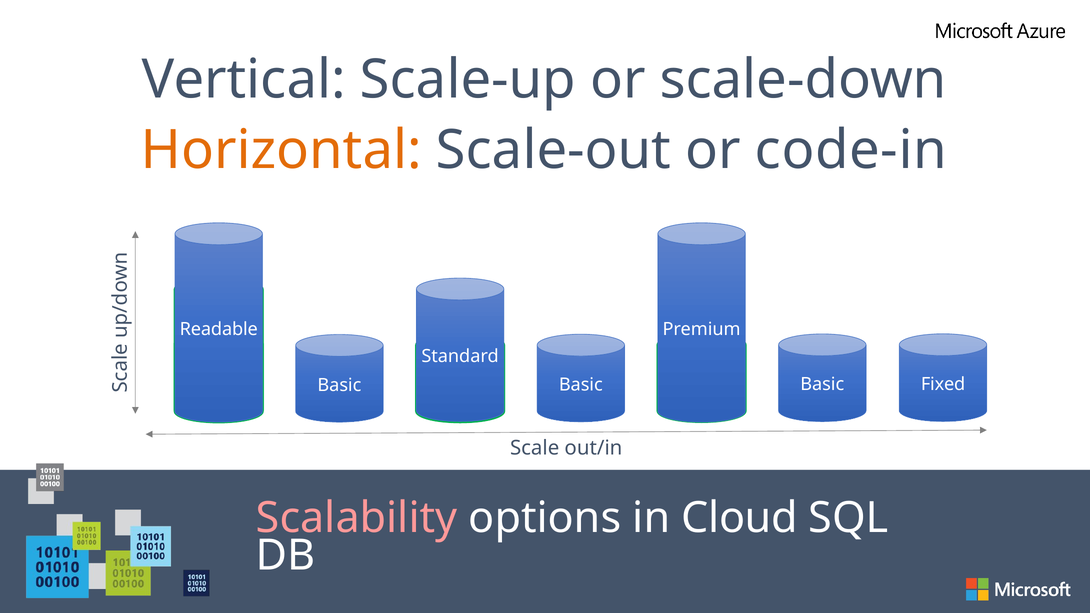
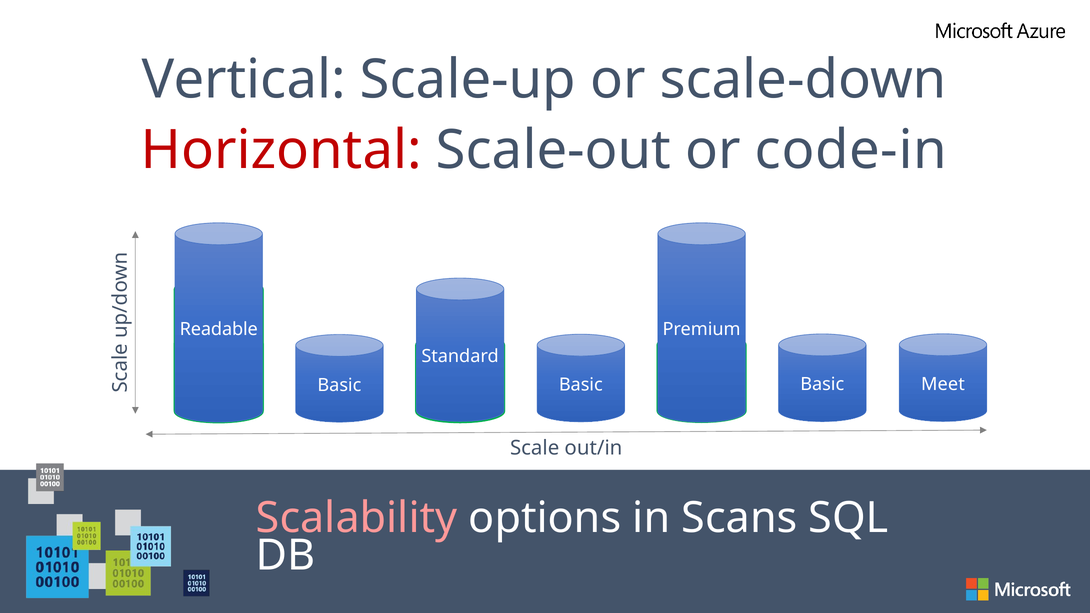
Horizontal colour: orange -> red (281, 150)
Fixed: Fixed -> Meet (943, 384)
Cloud: Cloud -> Scans (739, 518)
